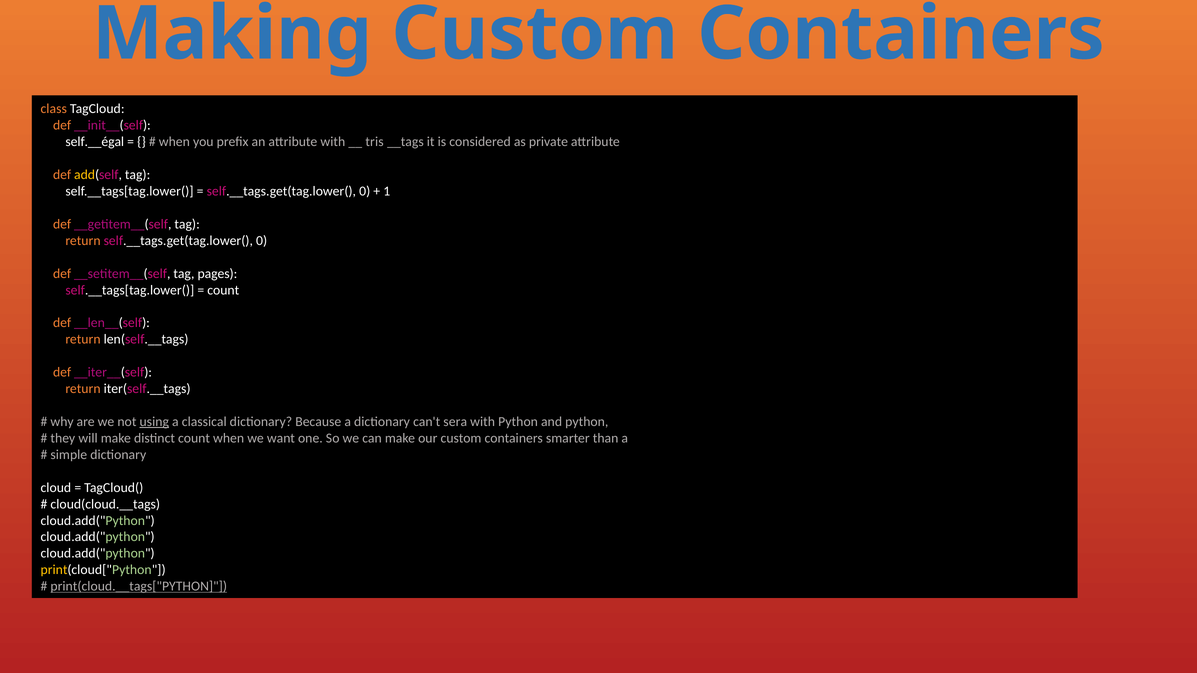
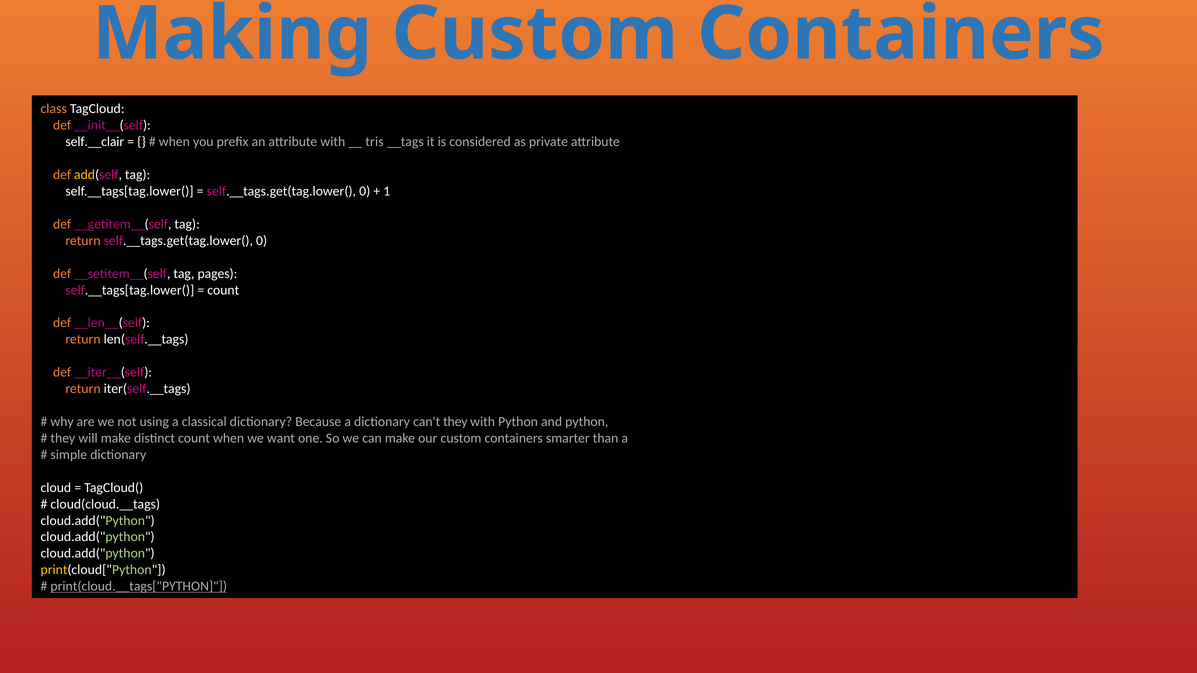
self.__égal: self.__égal -> self.__clair (95, 142)
using underline: present -> none (154, 422)
can't sera: sera -> they (455, 422)
